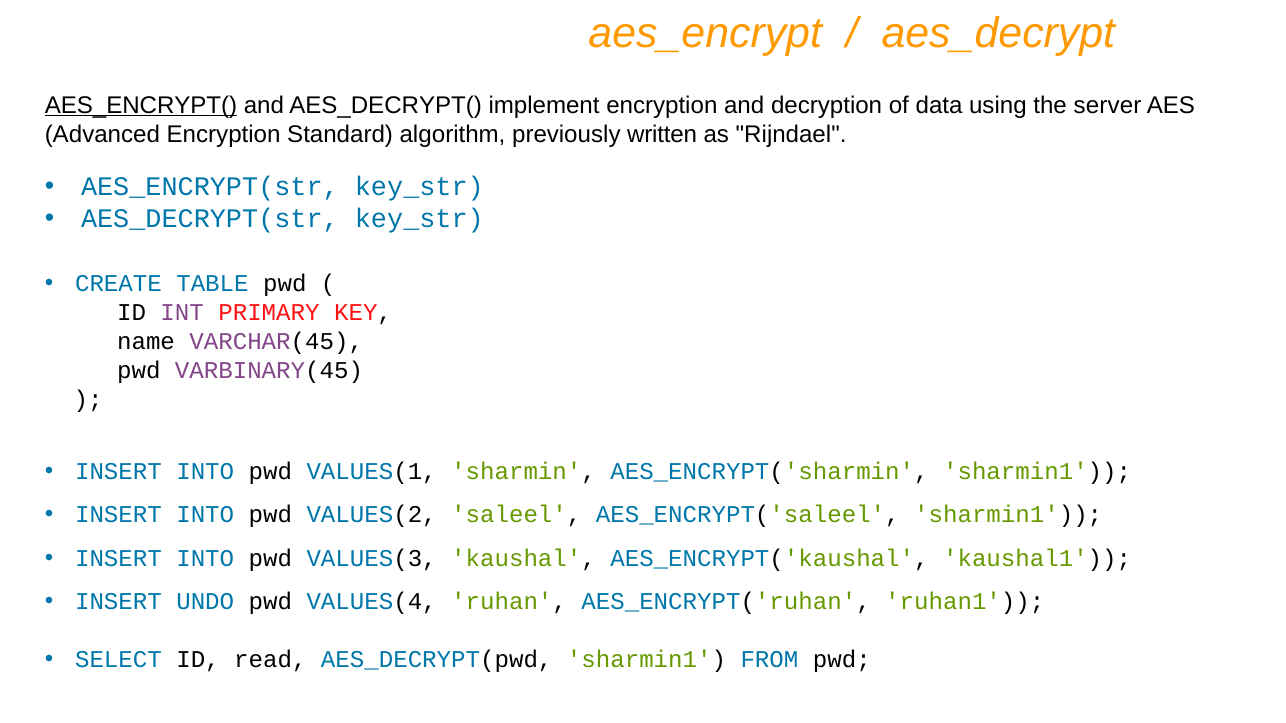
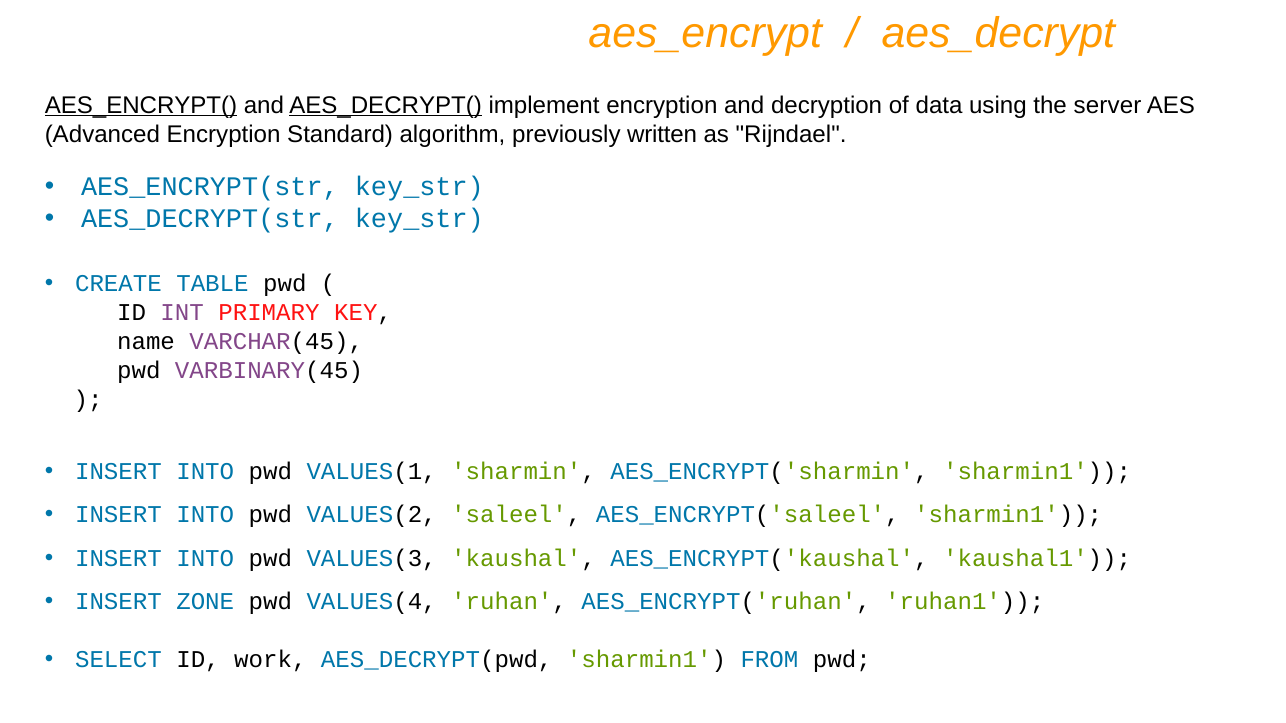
AES_DECRYPT( underline: none -> present (386, 105)
UNDO: UNDO -> ZONE (205, 602)
read: read -> work (270, 660)
